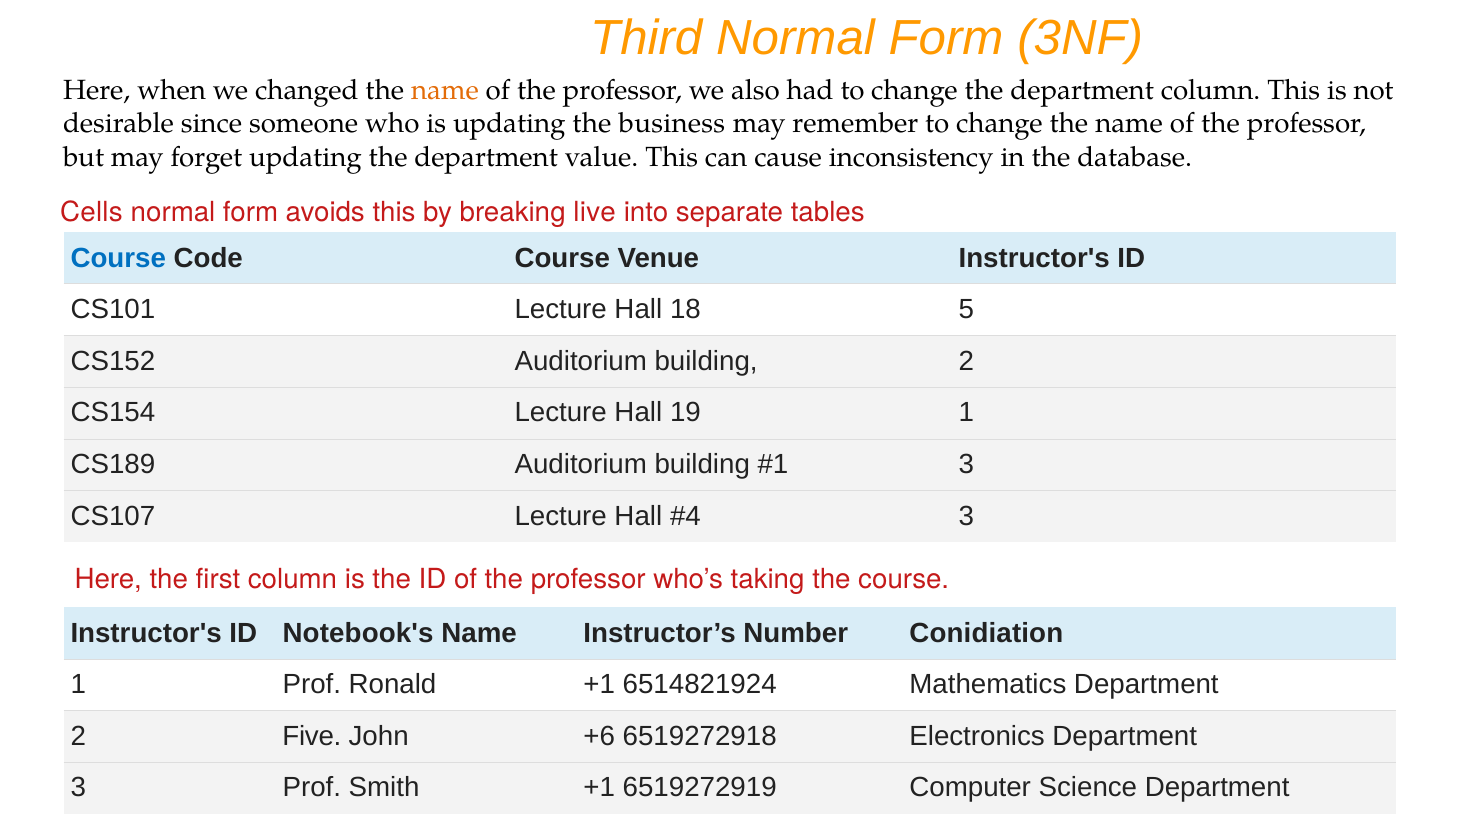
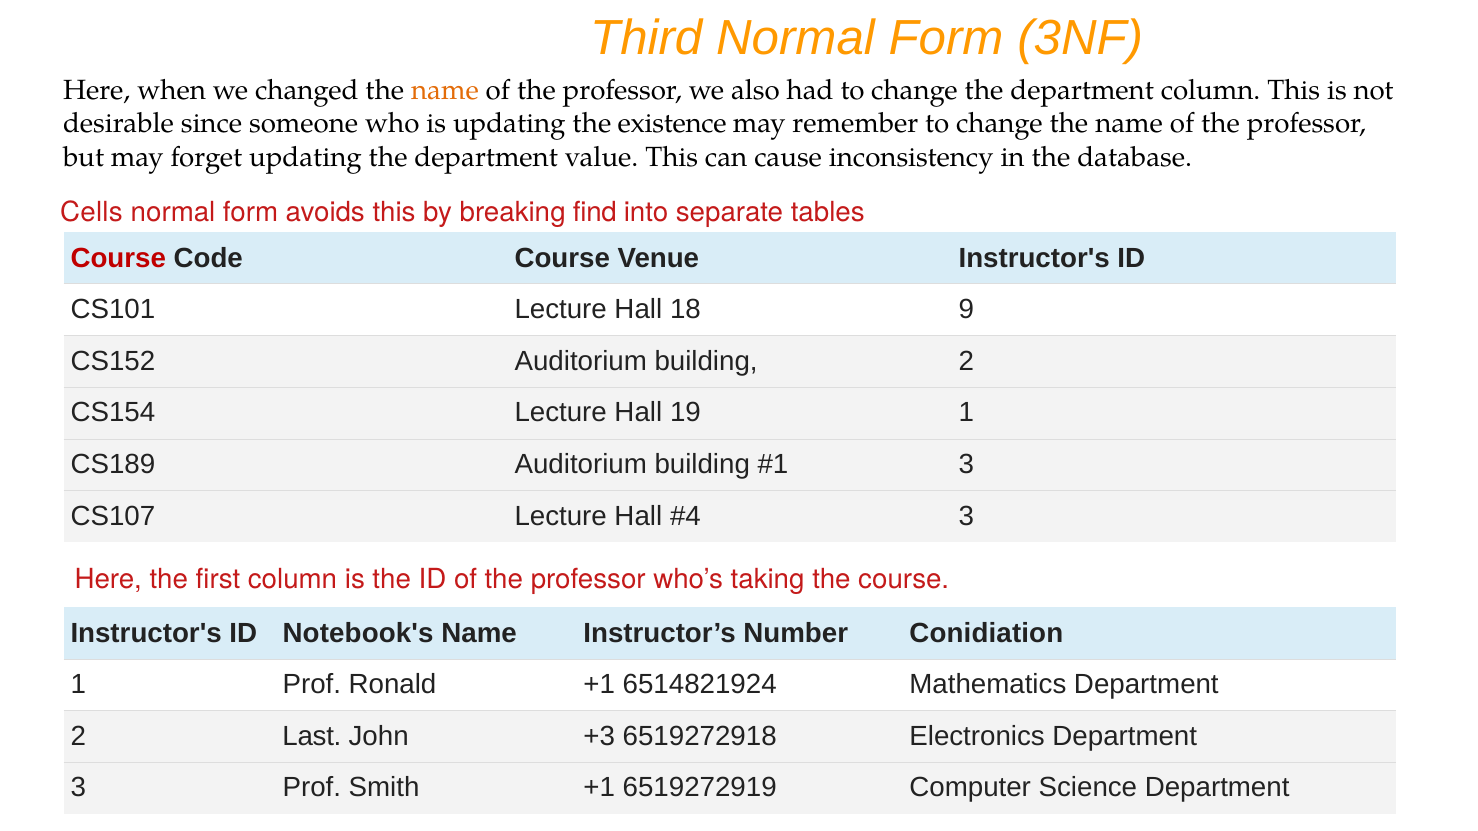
business: business -> existence (672, 124)
live: live -> find (595, 213)
Course colour: blue -> red (118, 259)
5: 5 -> 9 (966, 309)
Five: Five -> Last (312, 736)
+6: +6 -> +3 (599, 736)
